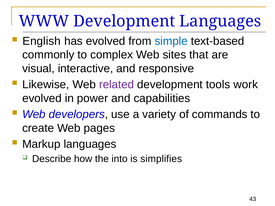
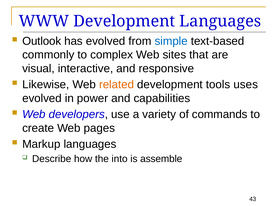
English: English -> Outlook (42, 41)
related colour: purple -> orange (117, 85)
work: work -> uses (246, 85)
simplifies: simplifies -> assemble (161, 159)
